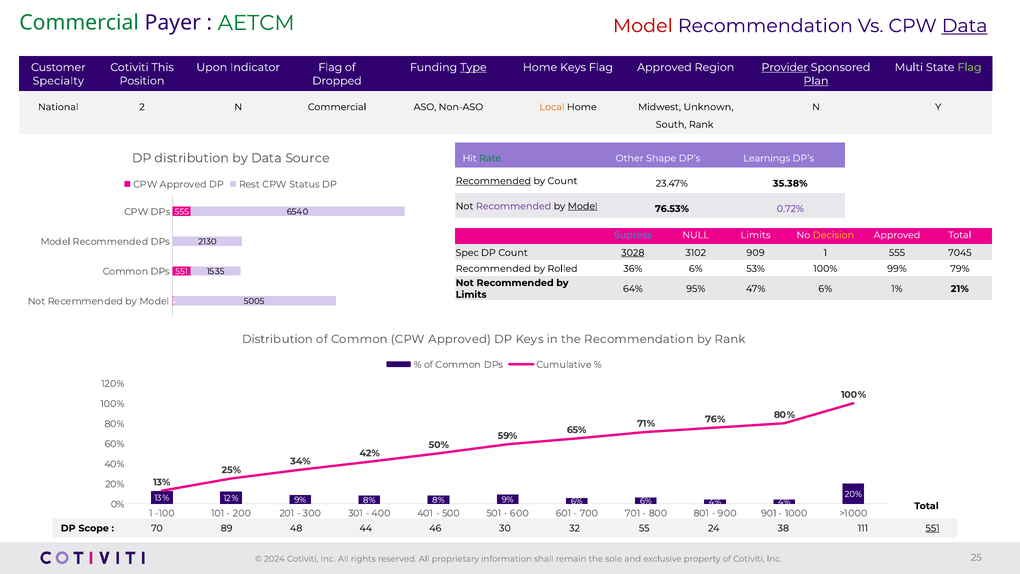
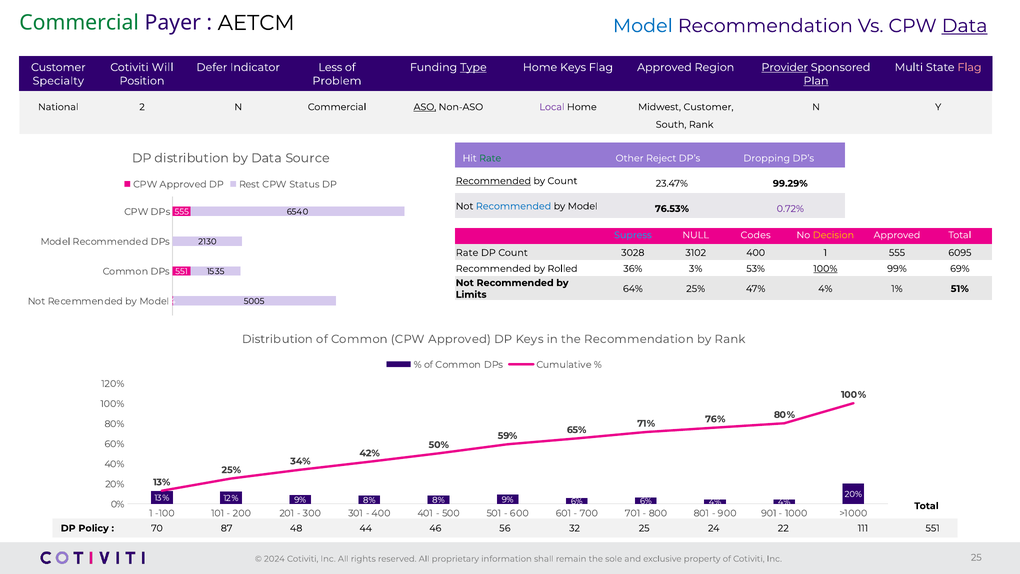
AETCM colour: green -> black (256, 23)
Model colour: red -> blue (643, 26)
This: This -> Will (163, 67)
Upon: Upon -> Defer (212, 67)
Indicator Flag: Flag -> Less (330, 67)
Flag colour: light green -> pink (969, 67)
Dropped: Dropped -> Problem (337, 81)
ASO underline: none -> present (425, 107)
Local colour: orange -> purple (552, 107)
Midwest Unknown: Unknown -> Customer (708, 107)
Shape: Shape -> Reject (661, 158)
Learnings: Learnings -> Dropping (767, 158)
35.38%: 35.38% -> 99.29% (790, 183)
Recommended colour: purple -> blue (514, 206)
Model underline: present -> none (583, 206)
NULL Limits: Limits -> Codes (756, 235)
Spec: Spec -> Rate (467, 253)
3028 underline: present -> none (633, 253)
3102 909: 909 -> 400 (756, 253)
7045: 7045 -> 6095 (960, 253)
36% 6%: 6% -> 3% (696, 269)
100% underline: none -> present (825, 269)
79%: 79% -> 69% (960, 269)
64% 95%: 95% -> 25% (696, 289)
47% 6%: 6% -> 4% (825, 289)
21%: 21% -> 51% (960, 289)
Scope: Scope -> Policy (94, 528)
89: 89 -> 87 (227, 528)
30: 30 -> 56 (505, 528)
32 55: 55 -> 25 (644, 528)
38: 38 -> 22 (783, 528)
551 underline: present -> none (933, 528)
